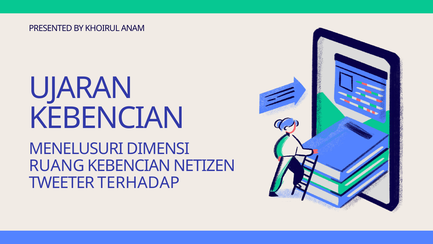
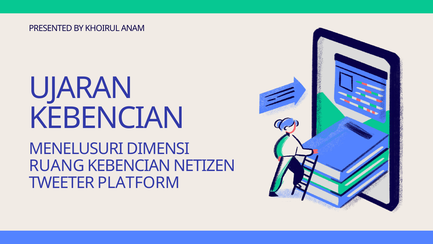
TERHADAP: TERHADAP -> PLATFORM (139, 183)
